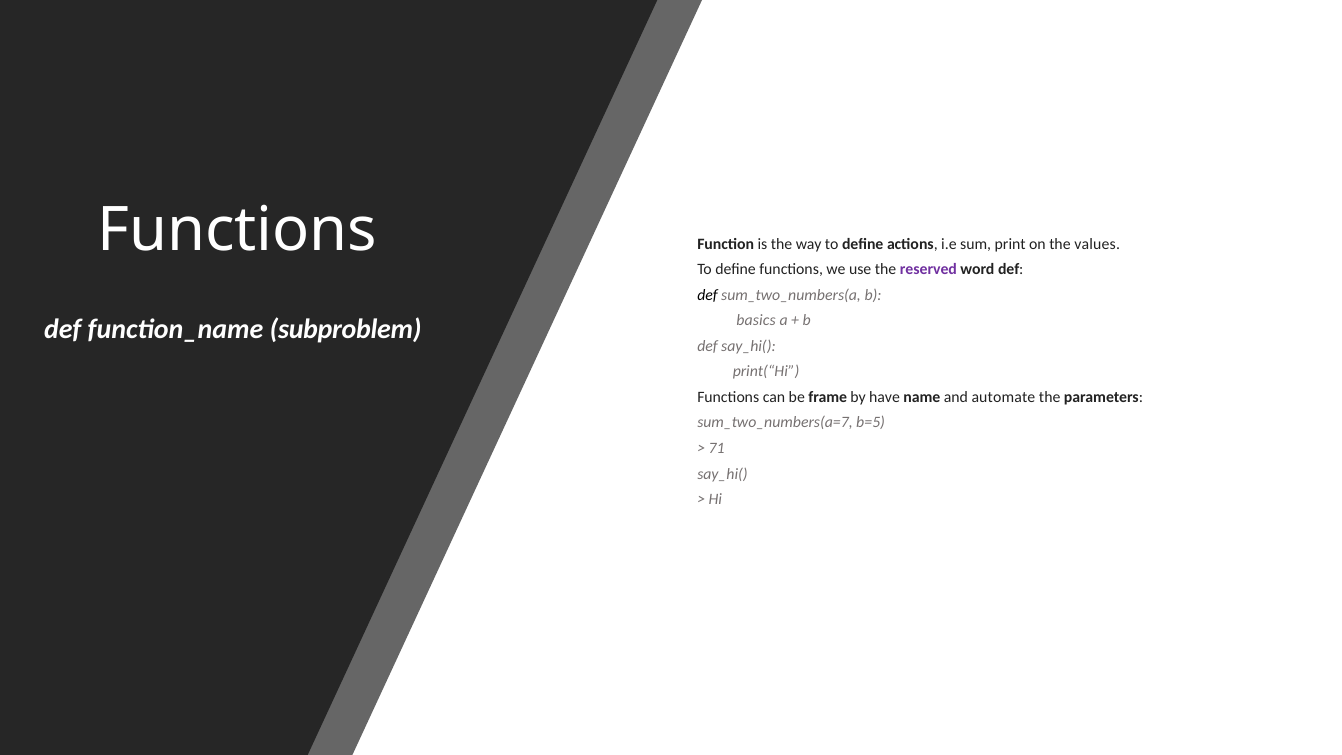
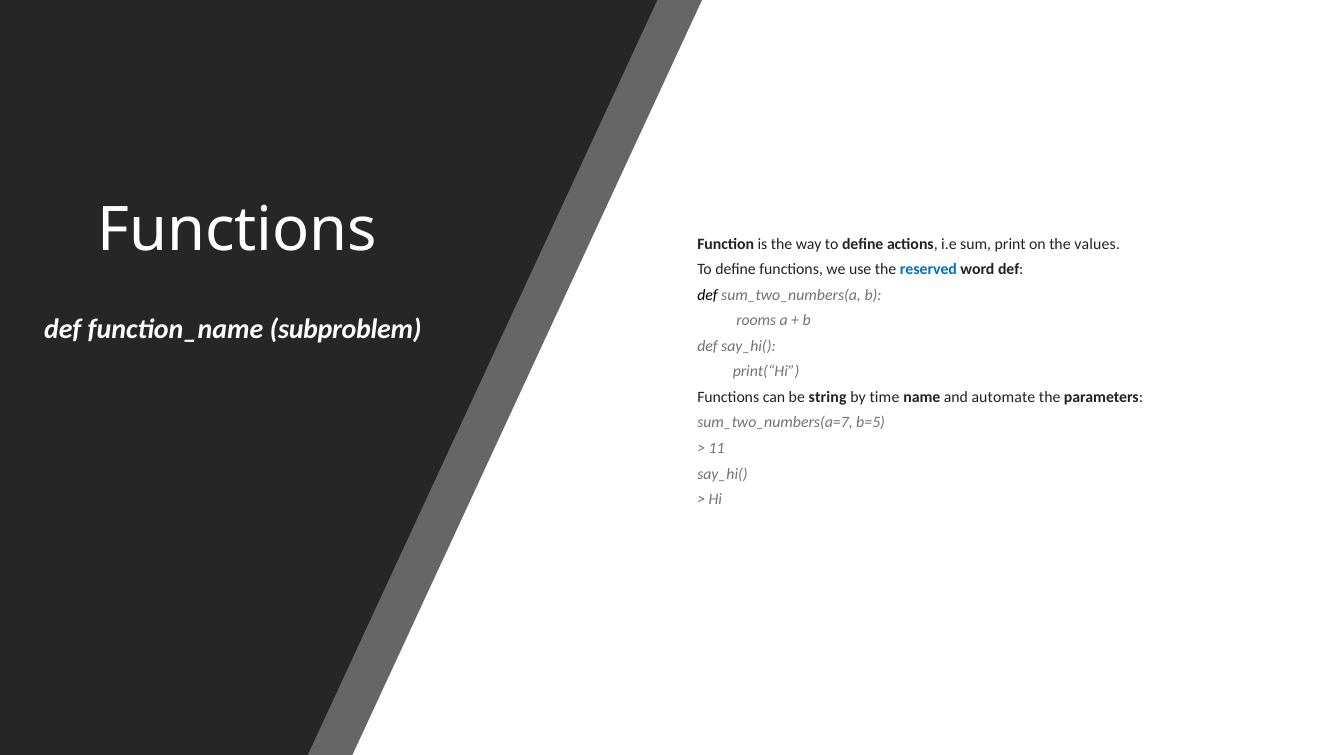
reserved colour: purple -> blue (928, 270)
basics: basics -> rooms (756, 321)
frame: frame -> string (828, 397)
have: have -> time (884, 397)
71: 71 -> 11 (717, 448)
